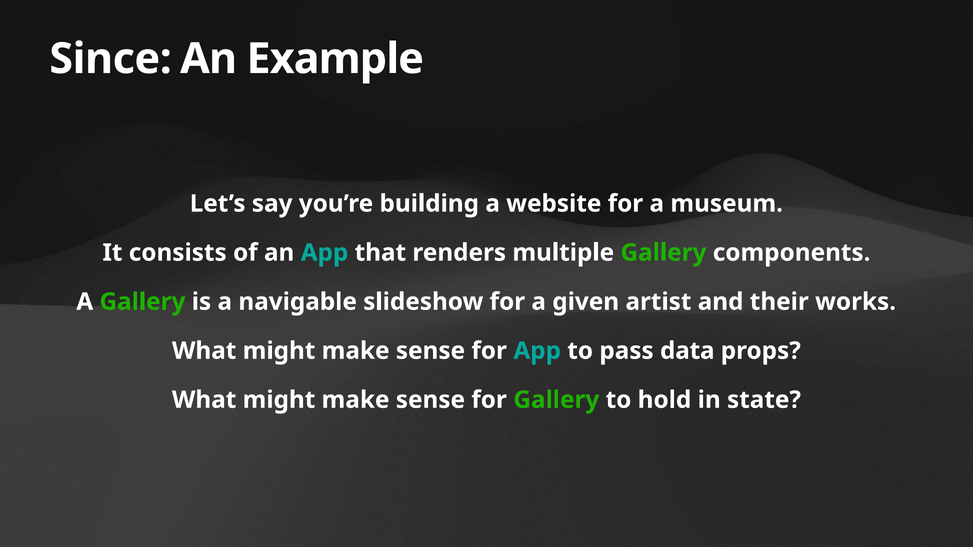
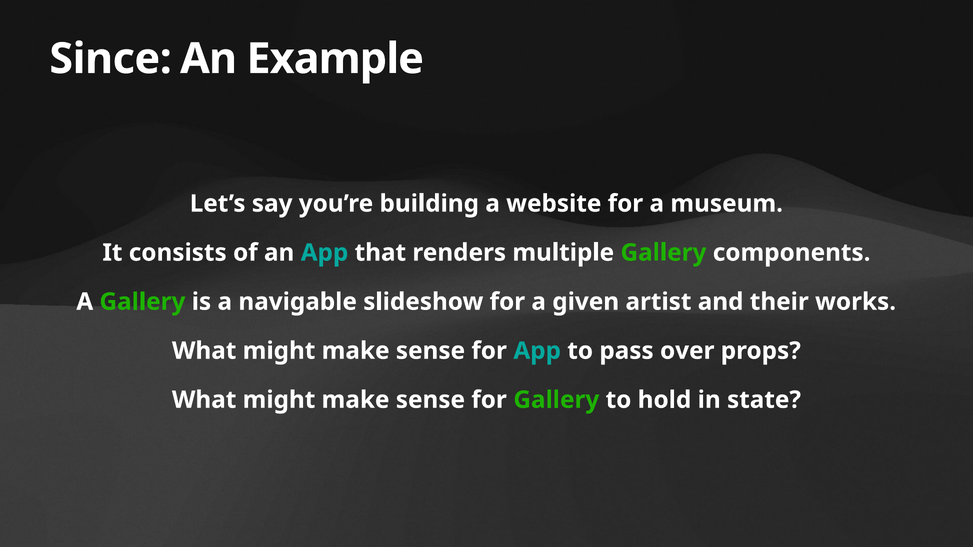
data: data -> over (687, 351)
